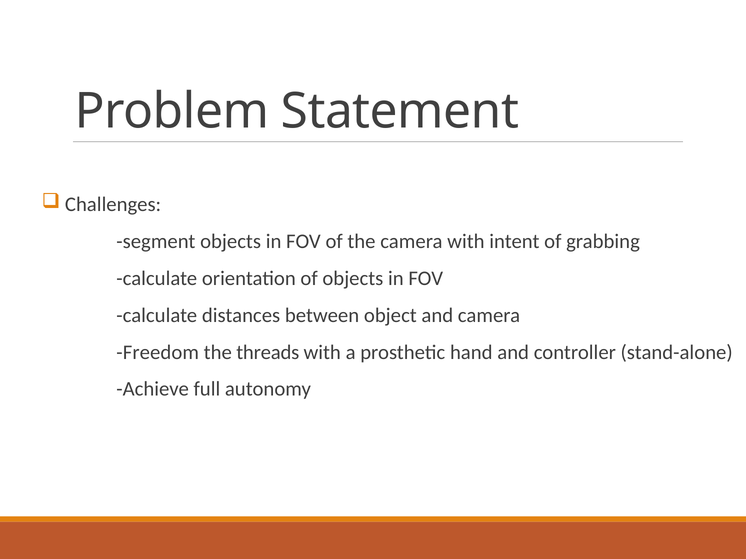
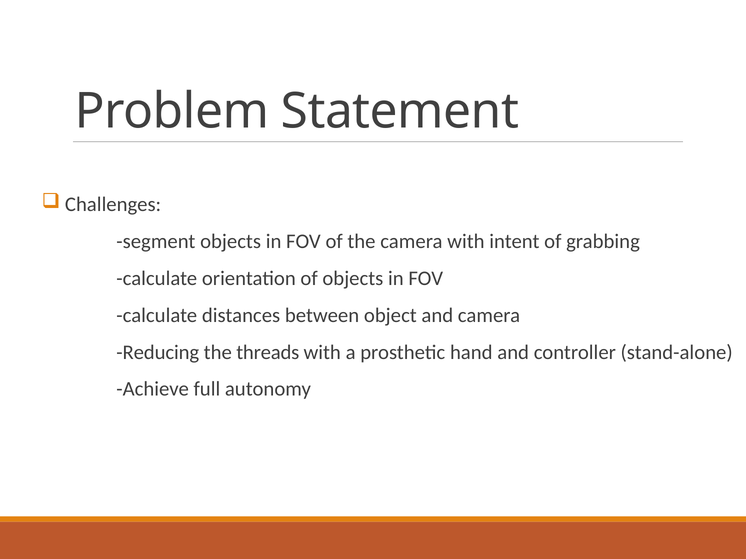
Freedom: Freedom -> Reducing (158, 353)
